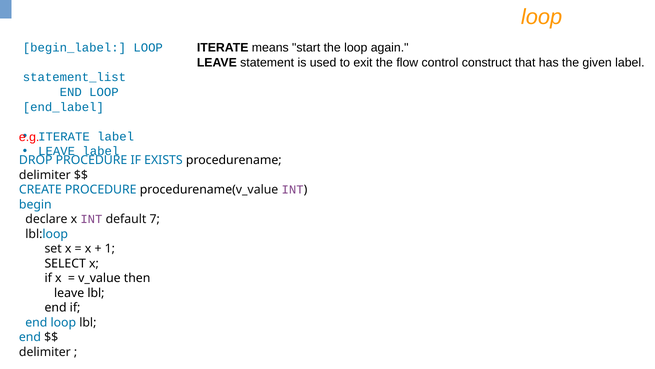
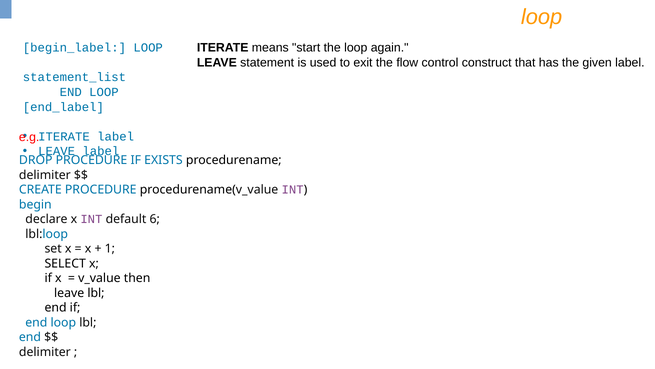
7: 7 -> 6 (155, 219)
